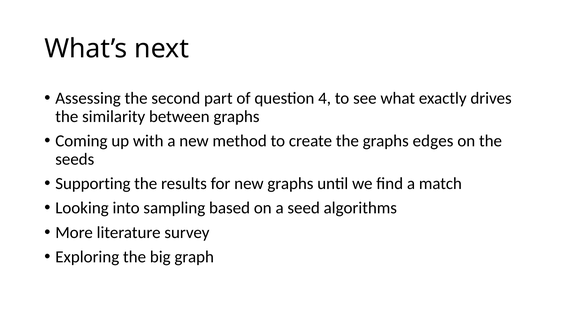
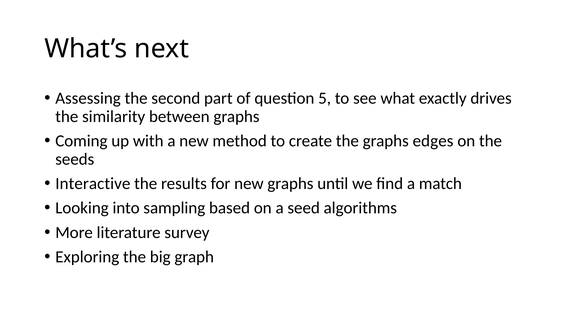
4: 4 -> 5 (325, 98)
Supporting: Supporting -> Interactive (93, 184)
